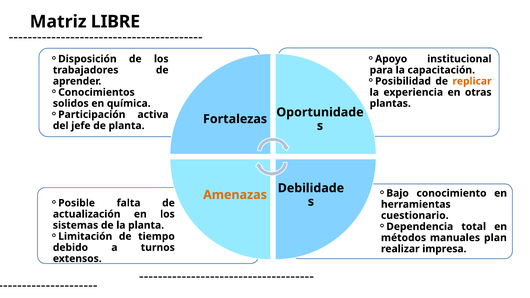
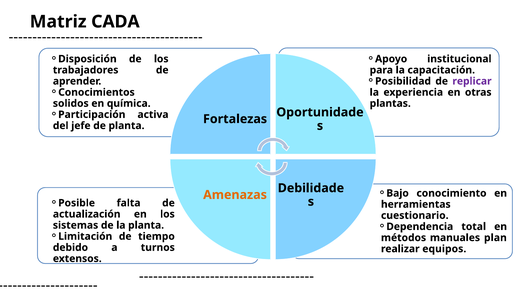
LIBRE: LIBRE -> CADA (115, 22)
replicar colour: orange -> purple (472, 81)
impresa: impresa -> equipos (444, 249)
